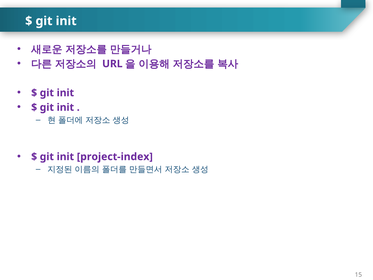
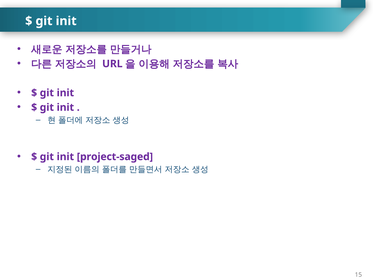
project-index: project-index -> project-saged (115, 157)
